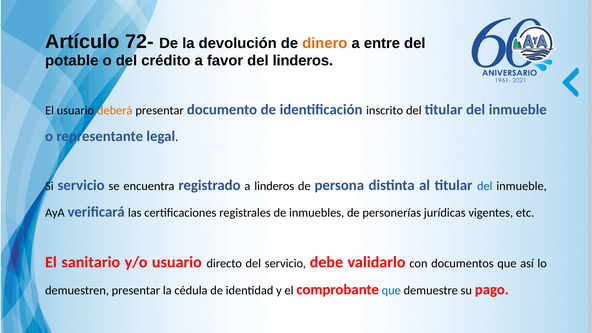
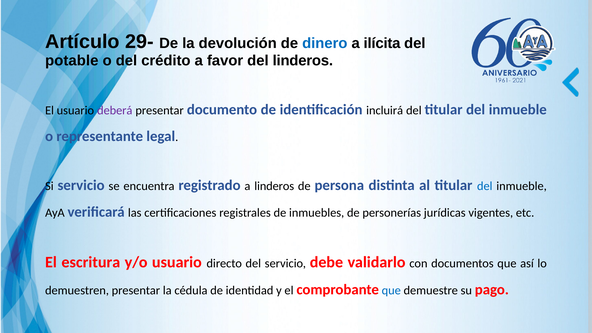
72-: 72- -> 29- (139, 42)
dinero colour: orange -> blue (325, 43)
entre: entre -> ilícita (382, 43)
deberá colour: orange -> purple (115, 110)
inscrito: inscrito -> incluirá (385, 110)
sanitario: sanitario -> escritura (91, 262)
